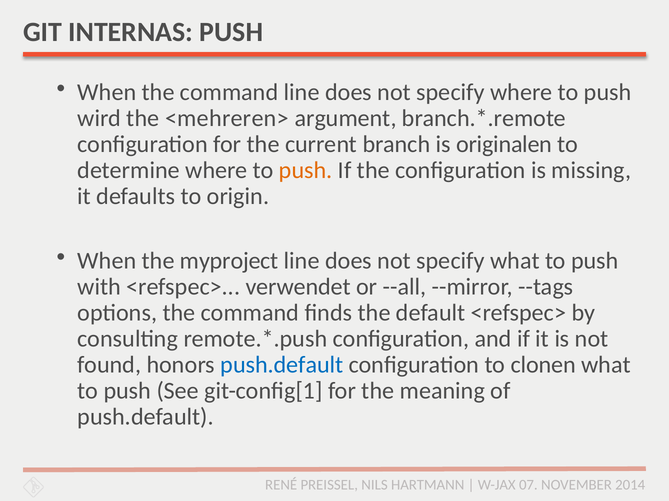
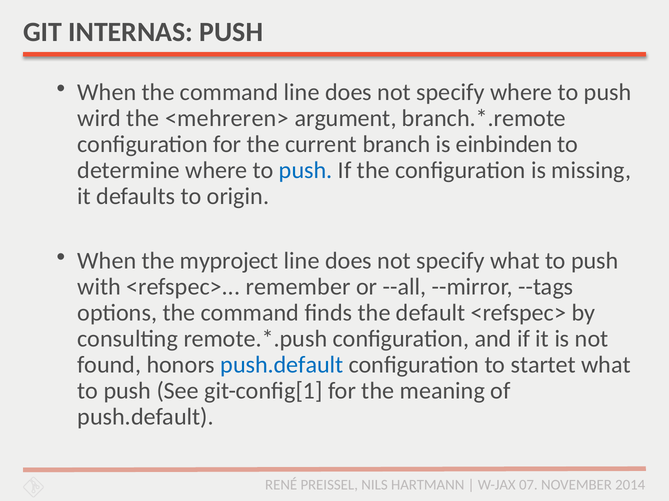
originalen: originalen -> einbinden (504, 145)
push colour: orange -> blue (306, 171)
verwendet: verwendet -> remember (298, 287)
clonen: clonen -> startet (543, 365)
